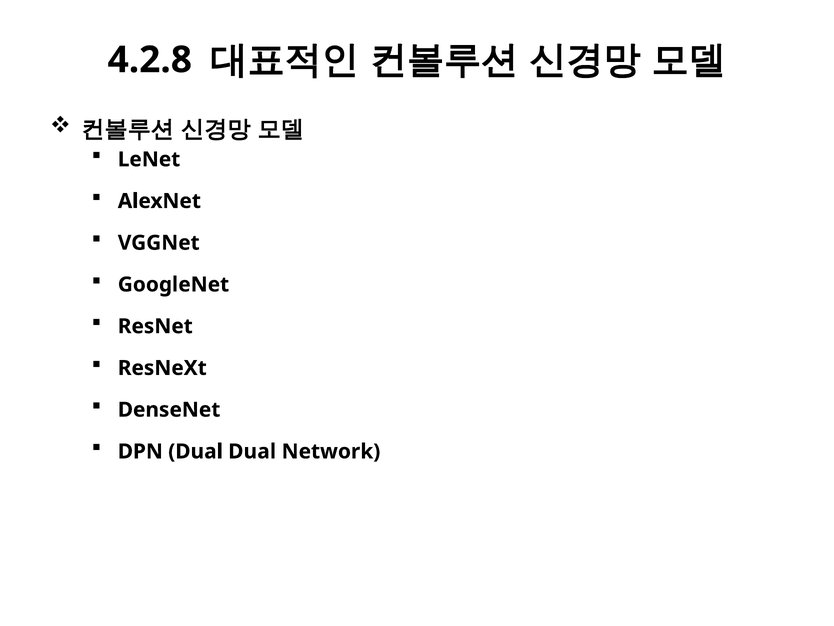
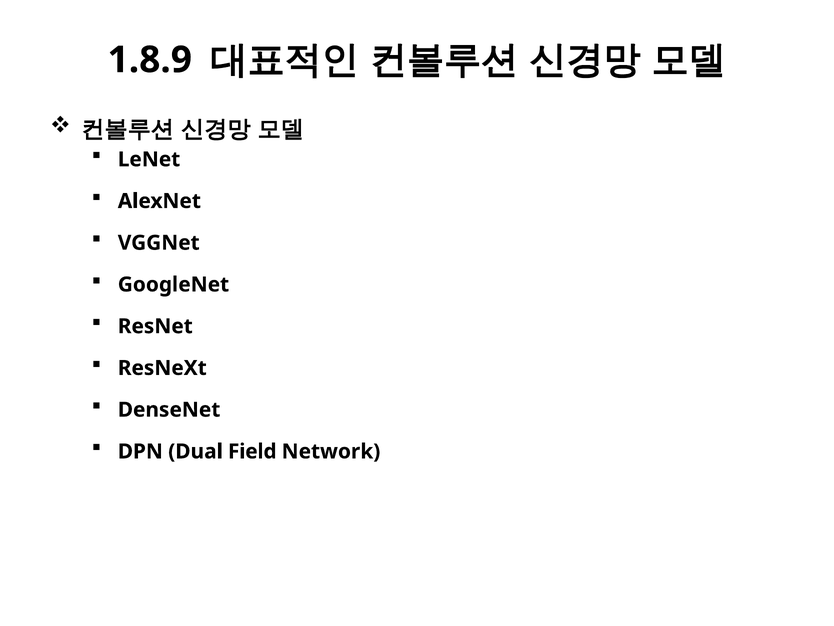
4.2.8: 4.2.8 -> 1.8.9 (150, 60)
Dual Dual: Dual -> Field (252, 451)
